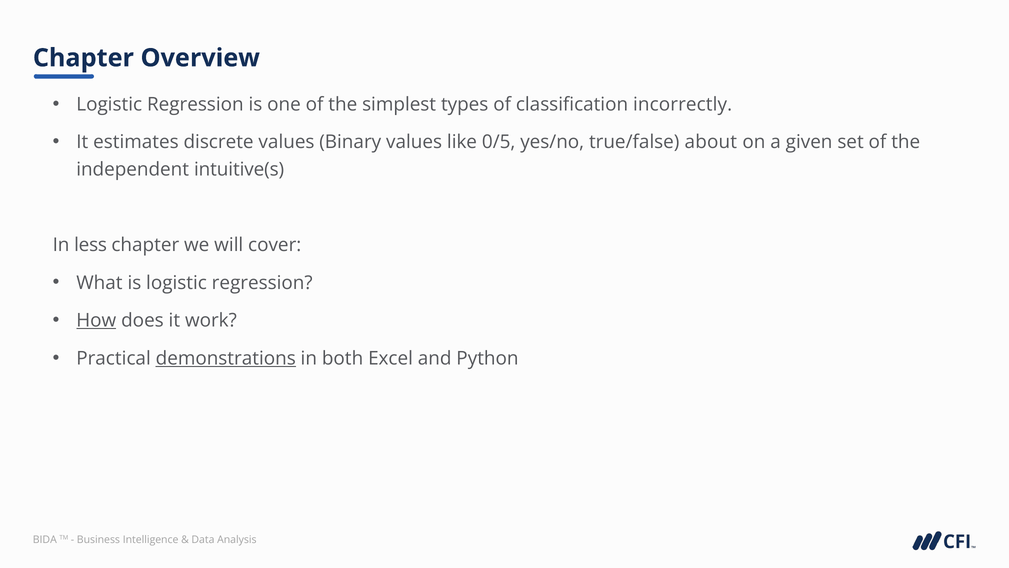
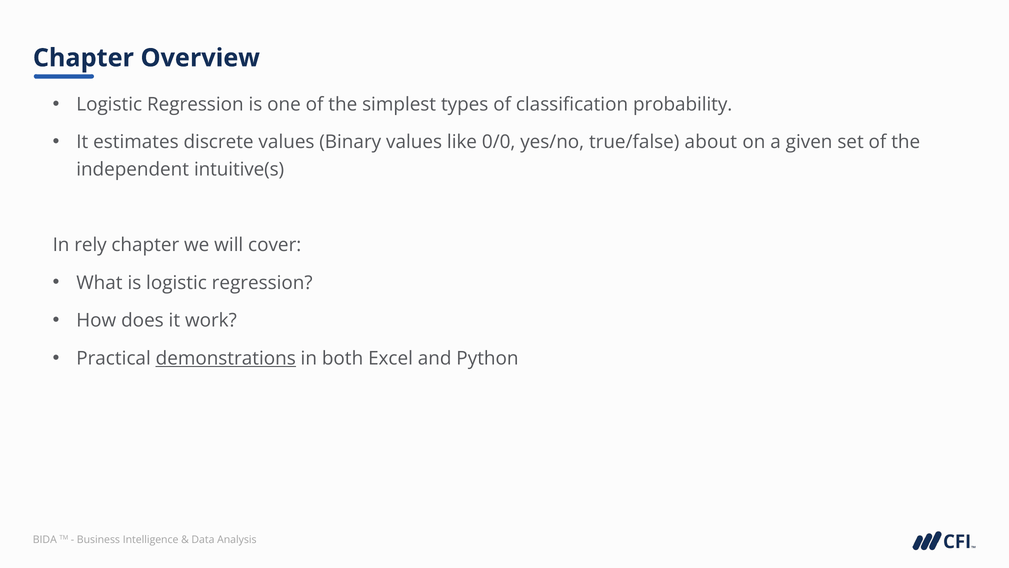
incorrectly: incorrectly -> probability (683, 104)
0/5: 0/5 -> 0/0 (499, 142)
less: less -> rely (90, 245)
How underline: present -> none (96, 320)
